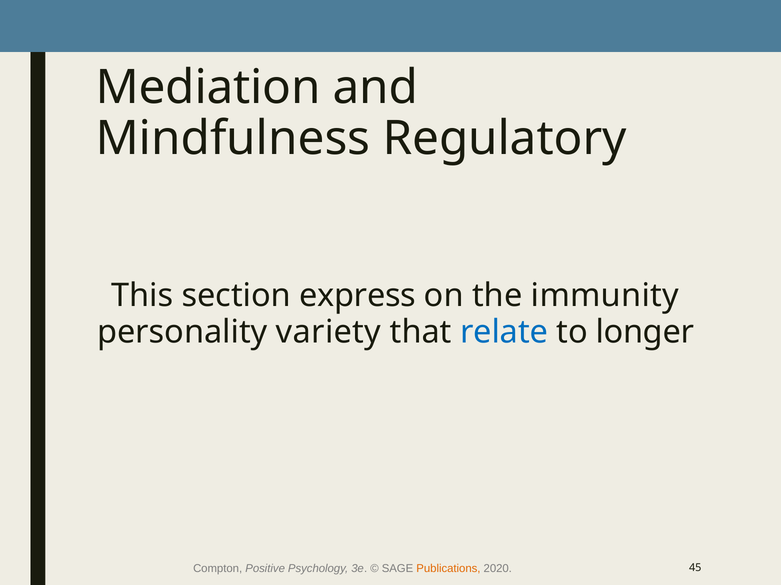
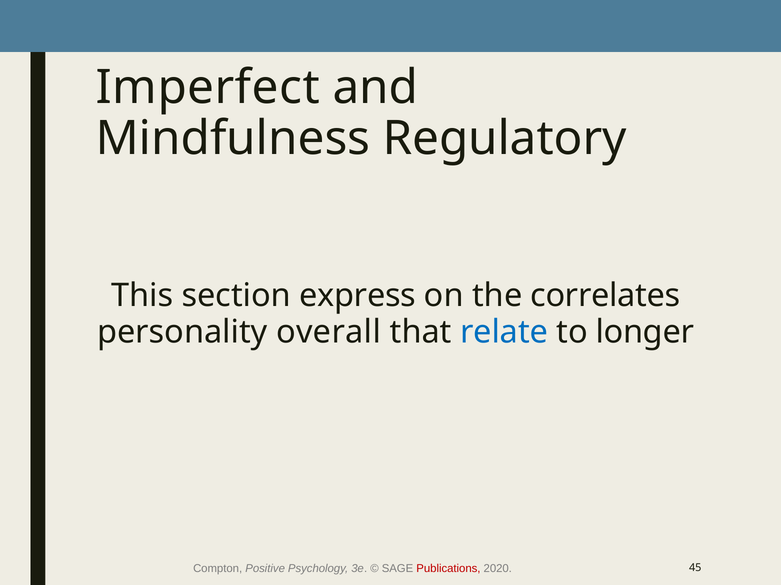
Mediation: Mediation -> Imperfect (208, 88)
immunity: immunity -> correlates (605, 296)
variety: variety -> overall (328, 333)
Publications colour: orange -> red (448, 569)
